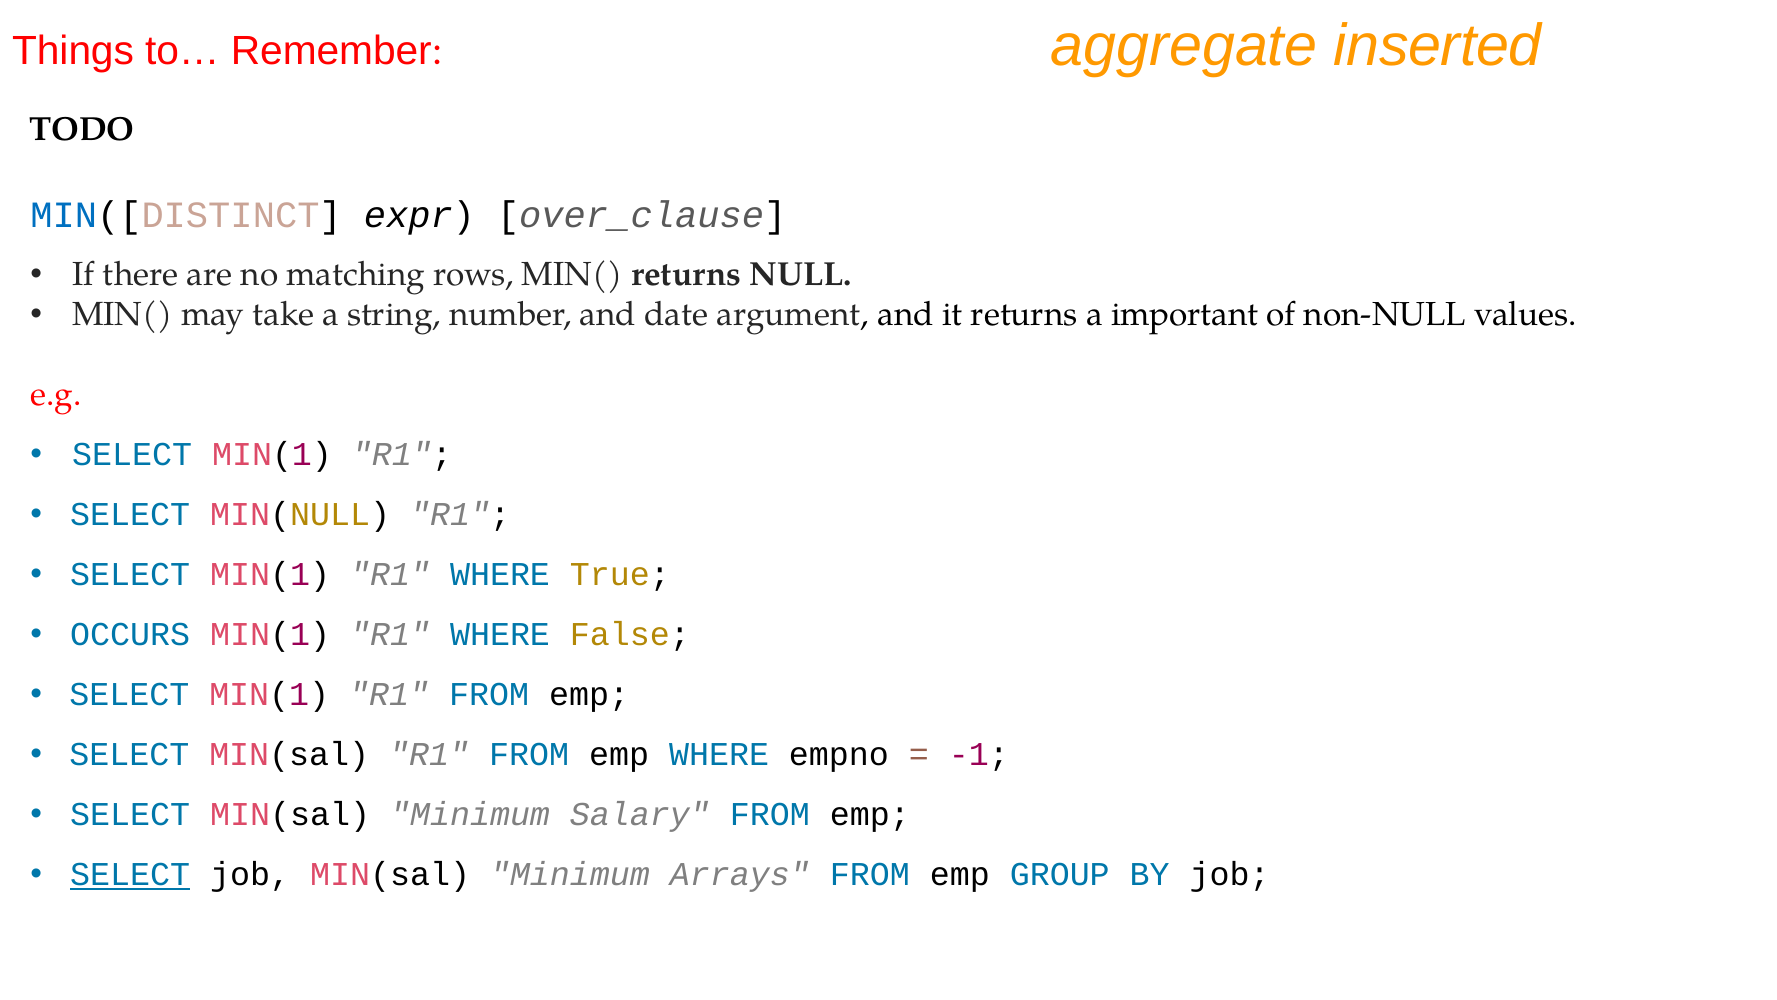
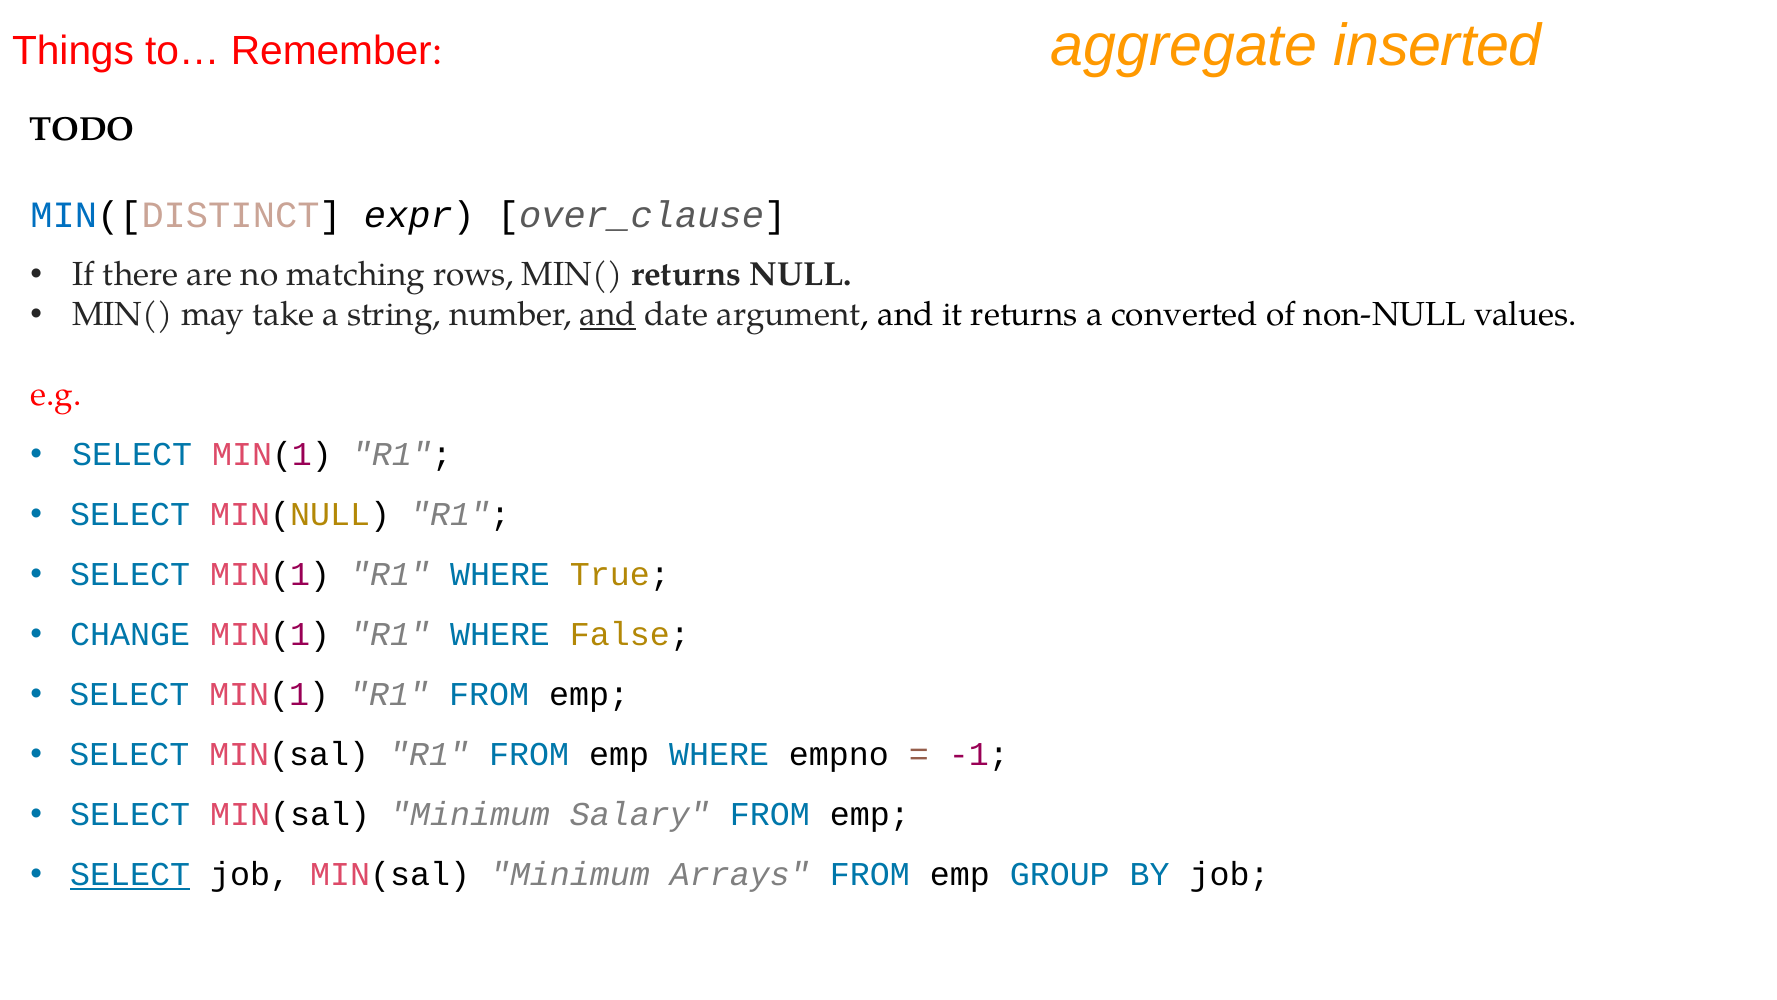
and underline: none -> present (608, 315)
important: important -> converted (1185, 315)
OCCURS: OCCURS -> CHANGE (130, 635)
